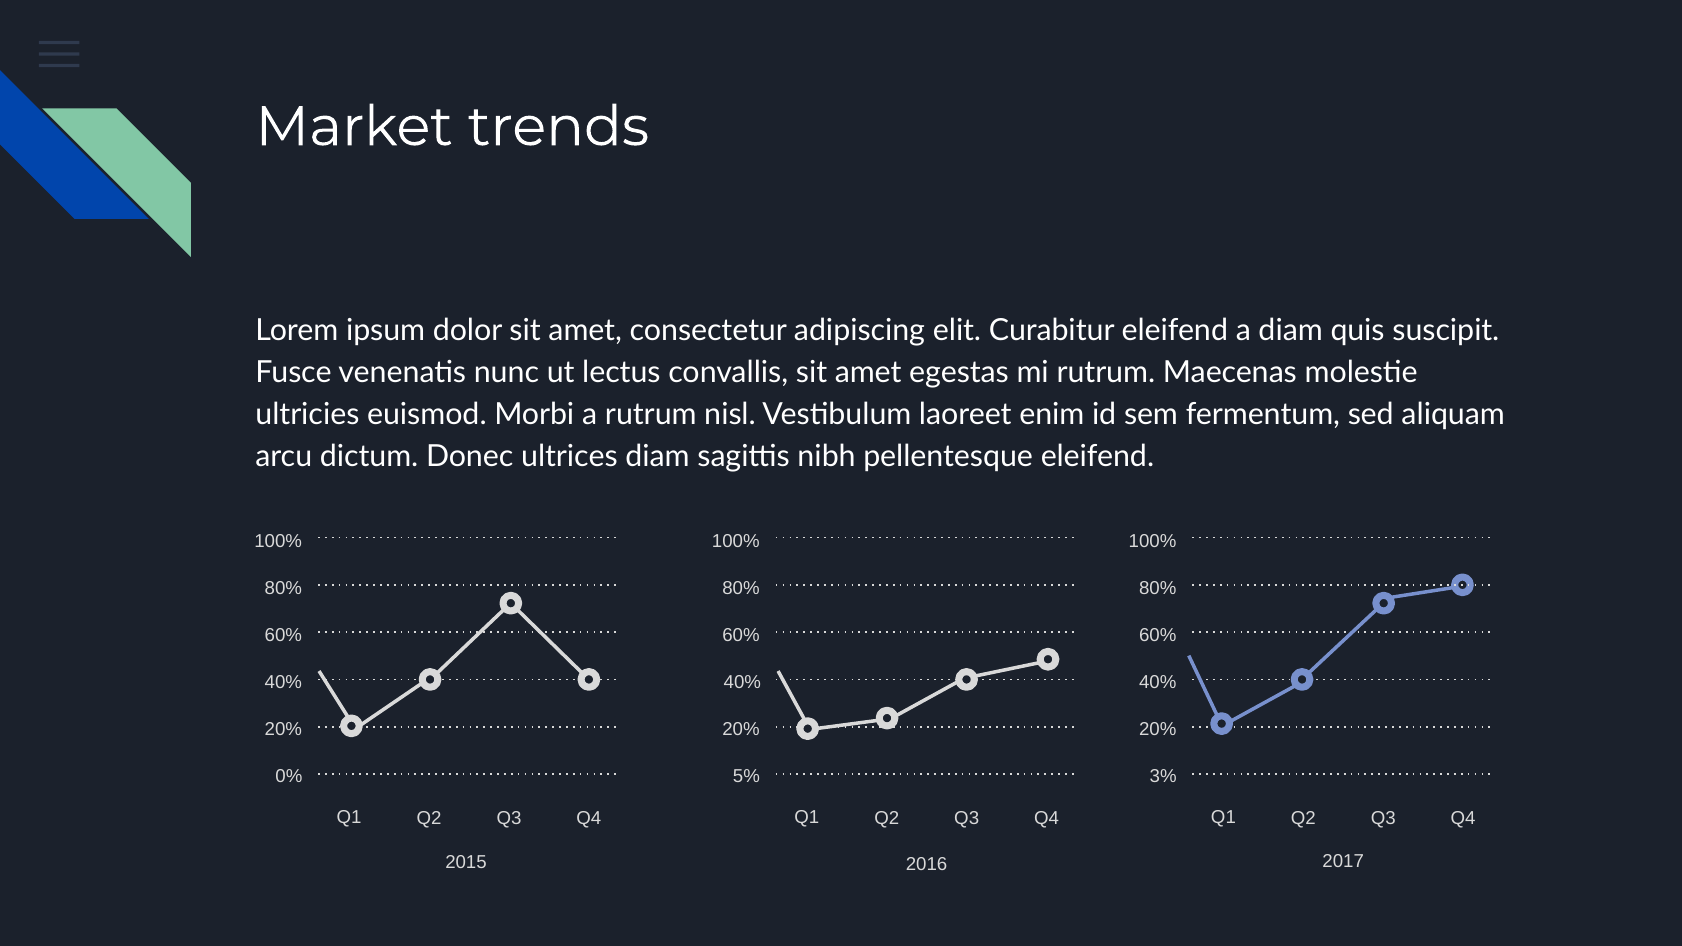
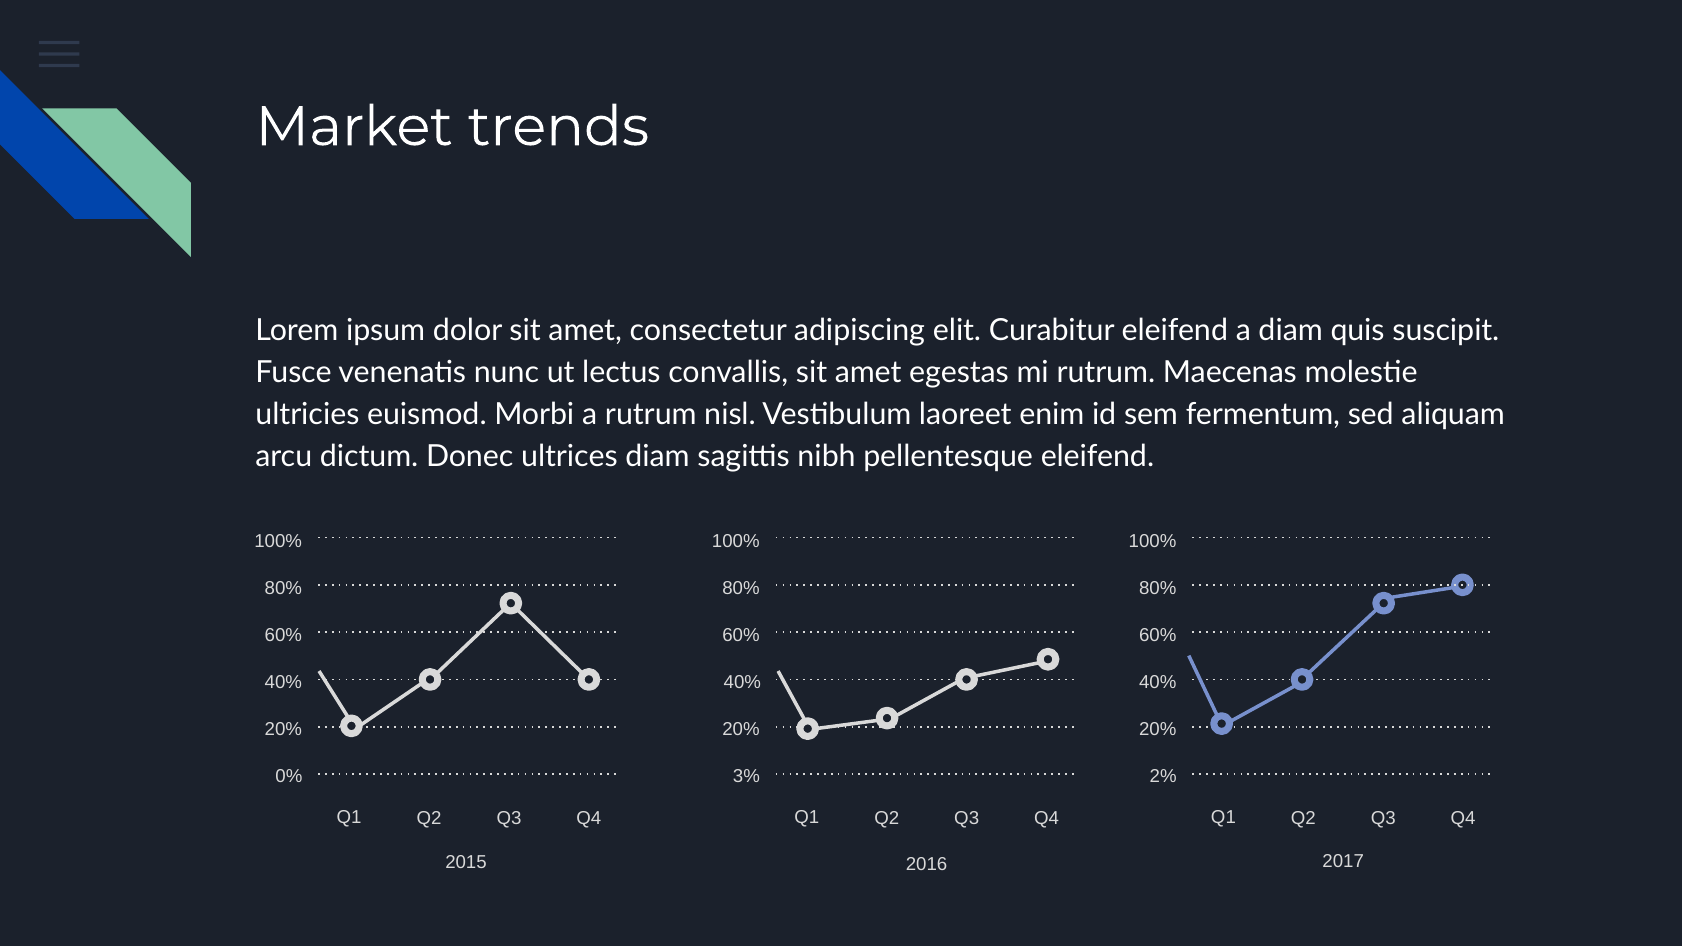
5%: 5% -> 3% (746, 777)
3%: 3% -> 2% (1163, 777)
